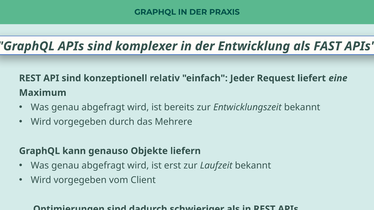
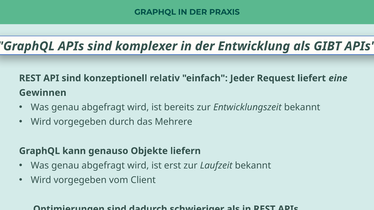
FAST: FAST -> GIBT (327, 46)
Maximum: Maximum -> Gewinnen (43, 93)
